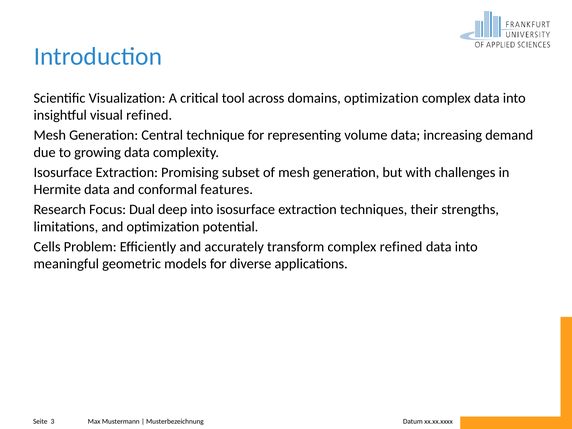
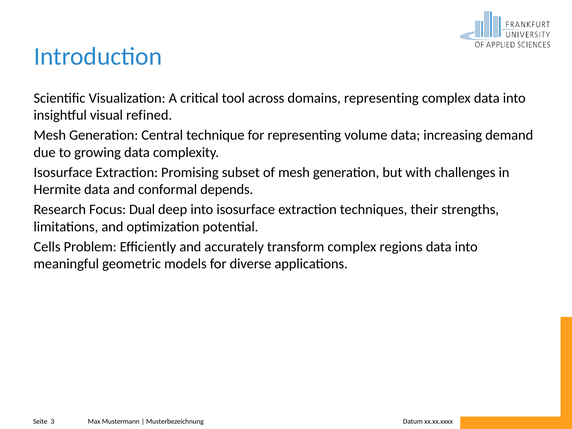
domains optimization: optimization -> representing (381, 98)
features: features -> depends (227, 189)
complex refined: refined -> regions (401, 247)
